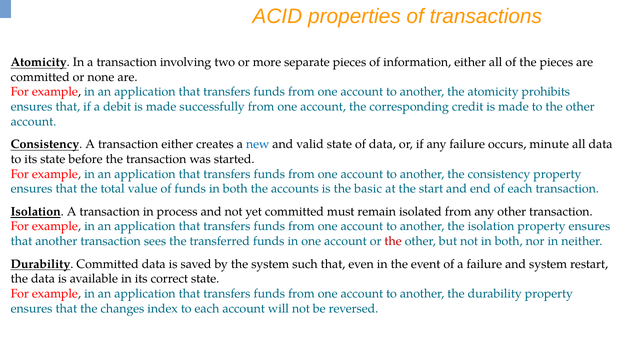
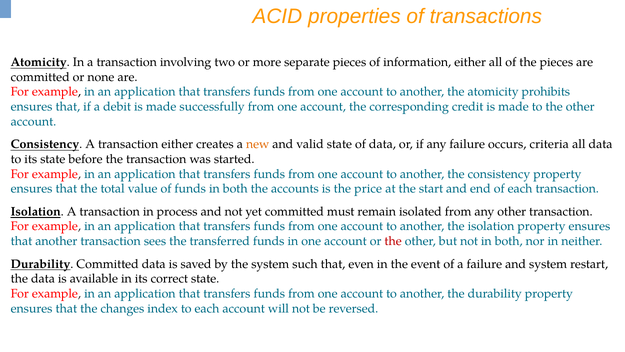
new colour: blue -> orange (258, 144)
minute: minute -> criteria (549, 144)
basic: basic -> price (368, 189)
